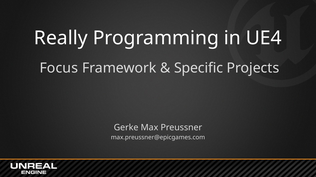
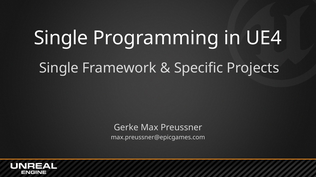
Really: Really -> Single (61, 38)
Focus: Focus -> Single (59, 68)
